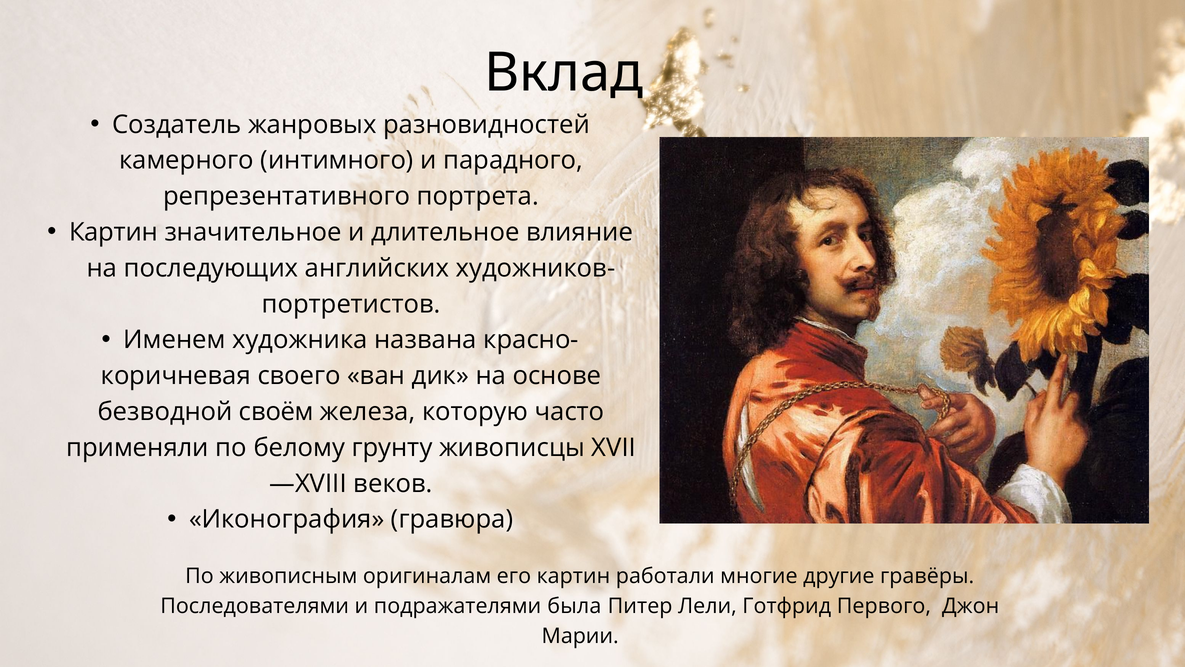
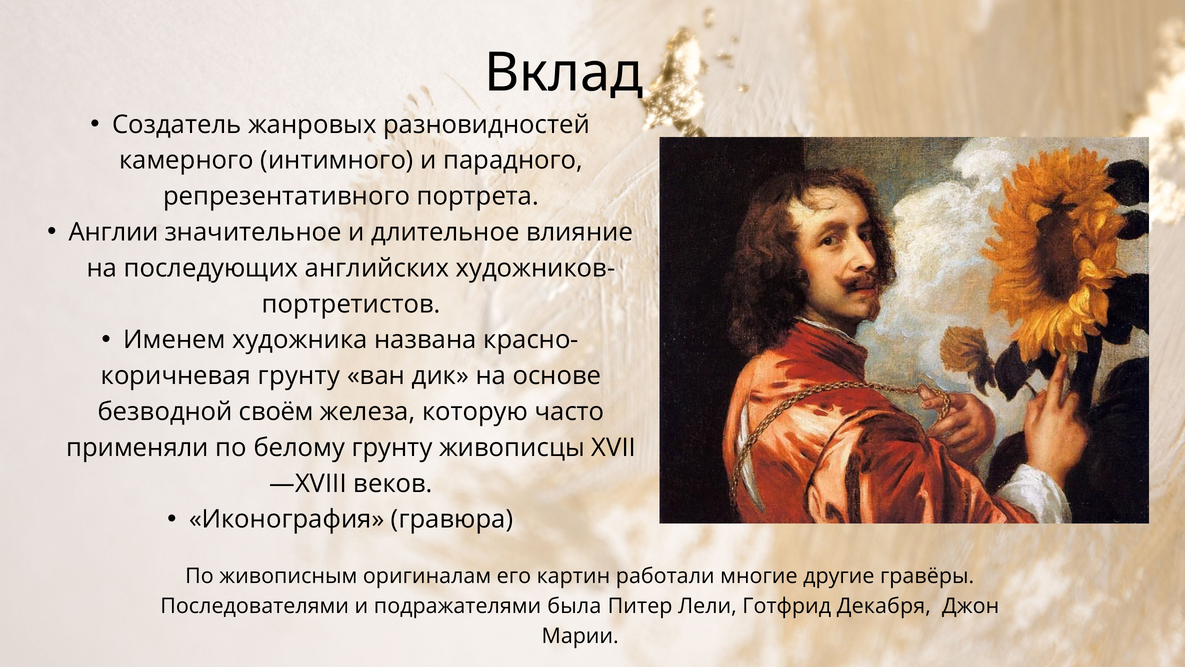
Картин: Картин -> Англии (114, 232)
своего: своего -> грунту (299, 376)
Первого: Первого -> Декабря (884, 606)
